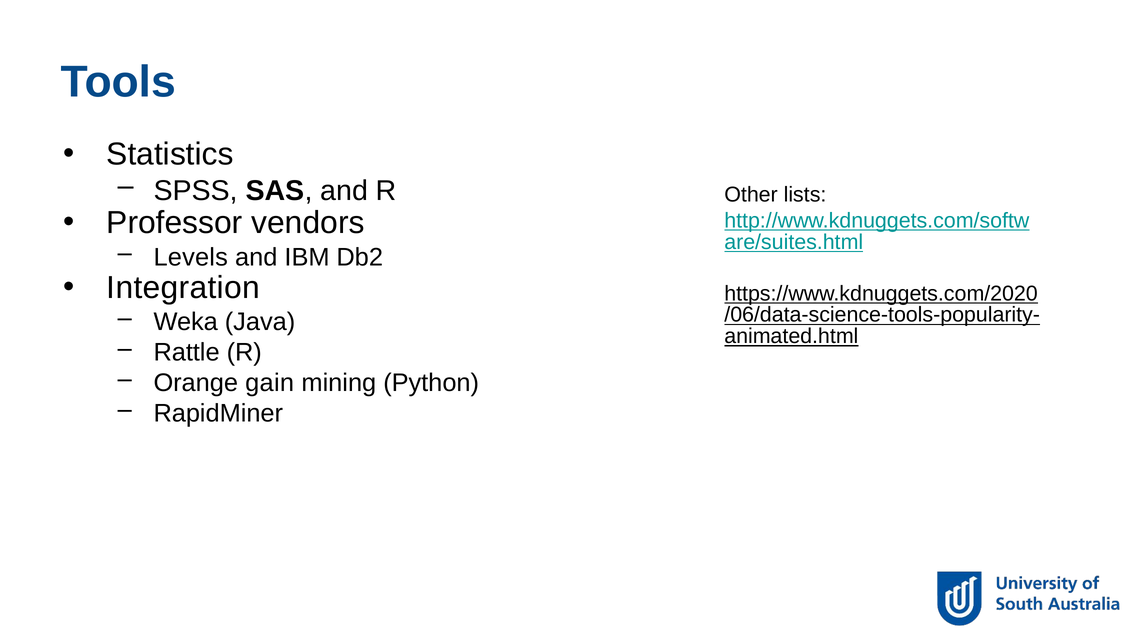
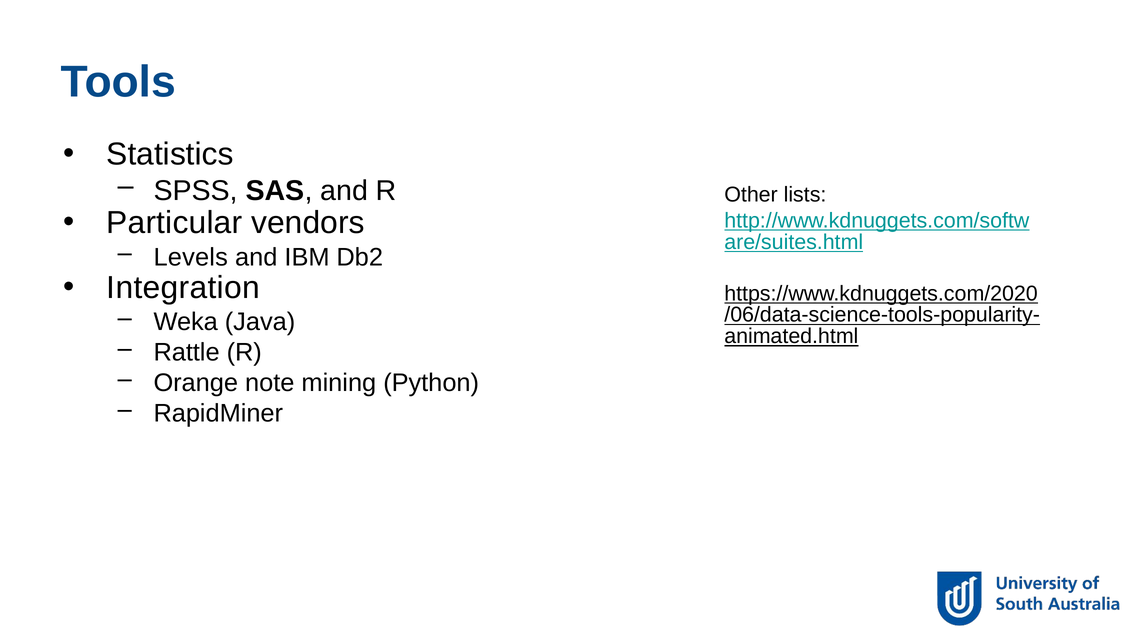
Professor: Professor -> Particular (174, 223)
gain: gain -> note (270, 383)
